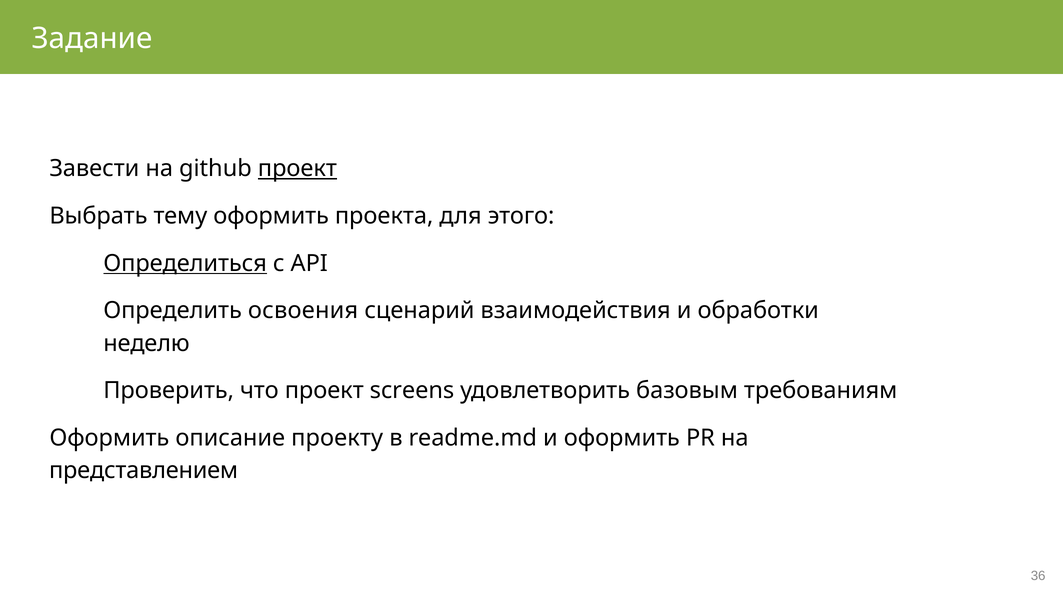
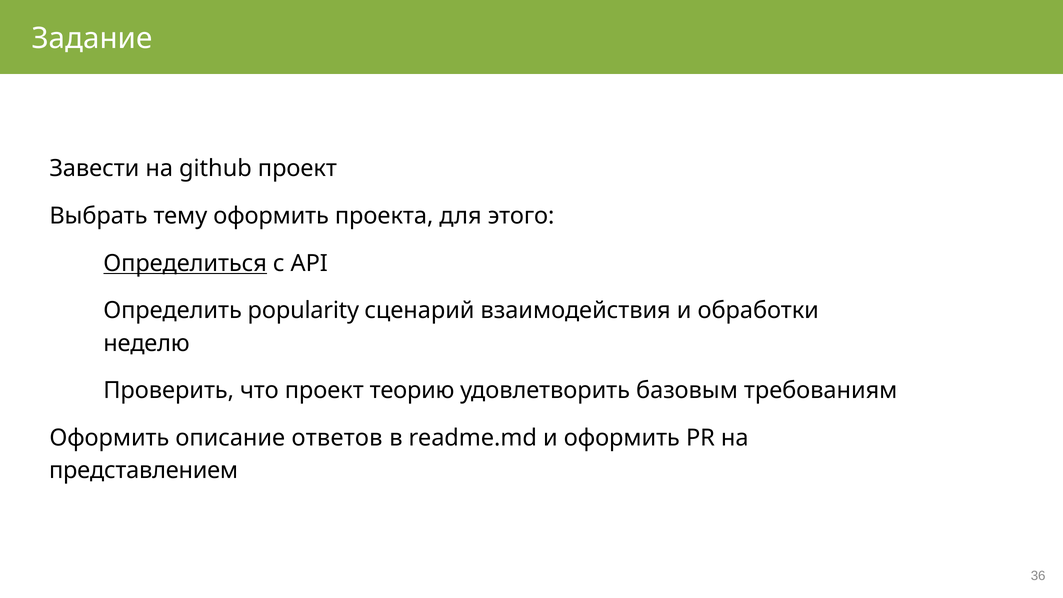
проект underline: present -> none (297, 169)
освоения: освоения -> popularity (303, 311)
screens: screens -> теорию (412, 391)
проекту: проекту -> ответов (337, 438)
